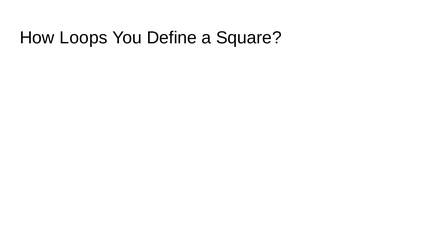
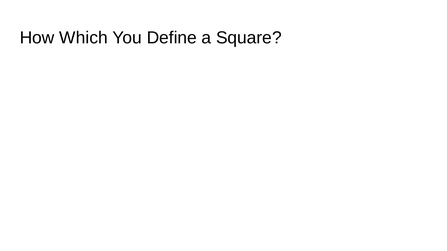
Loops: Loops -> Which (84, 38)
